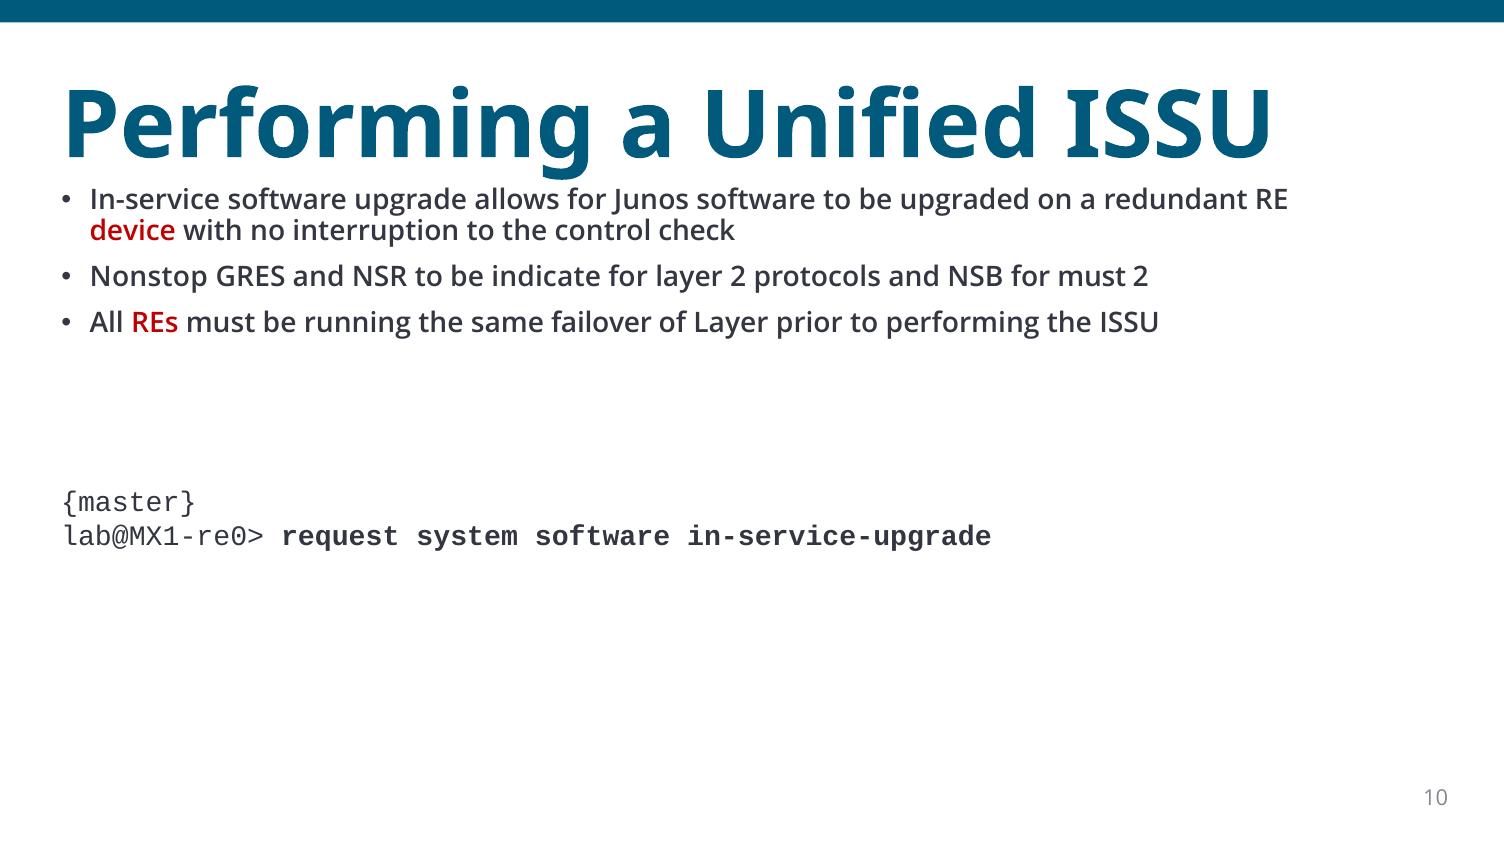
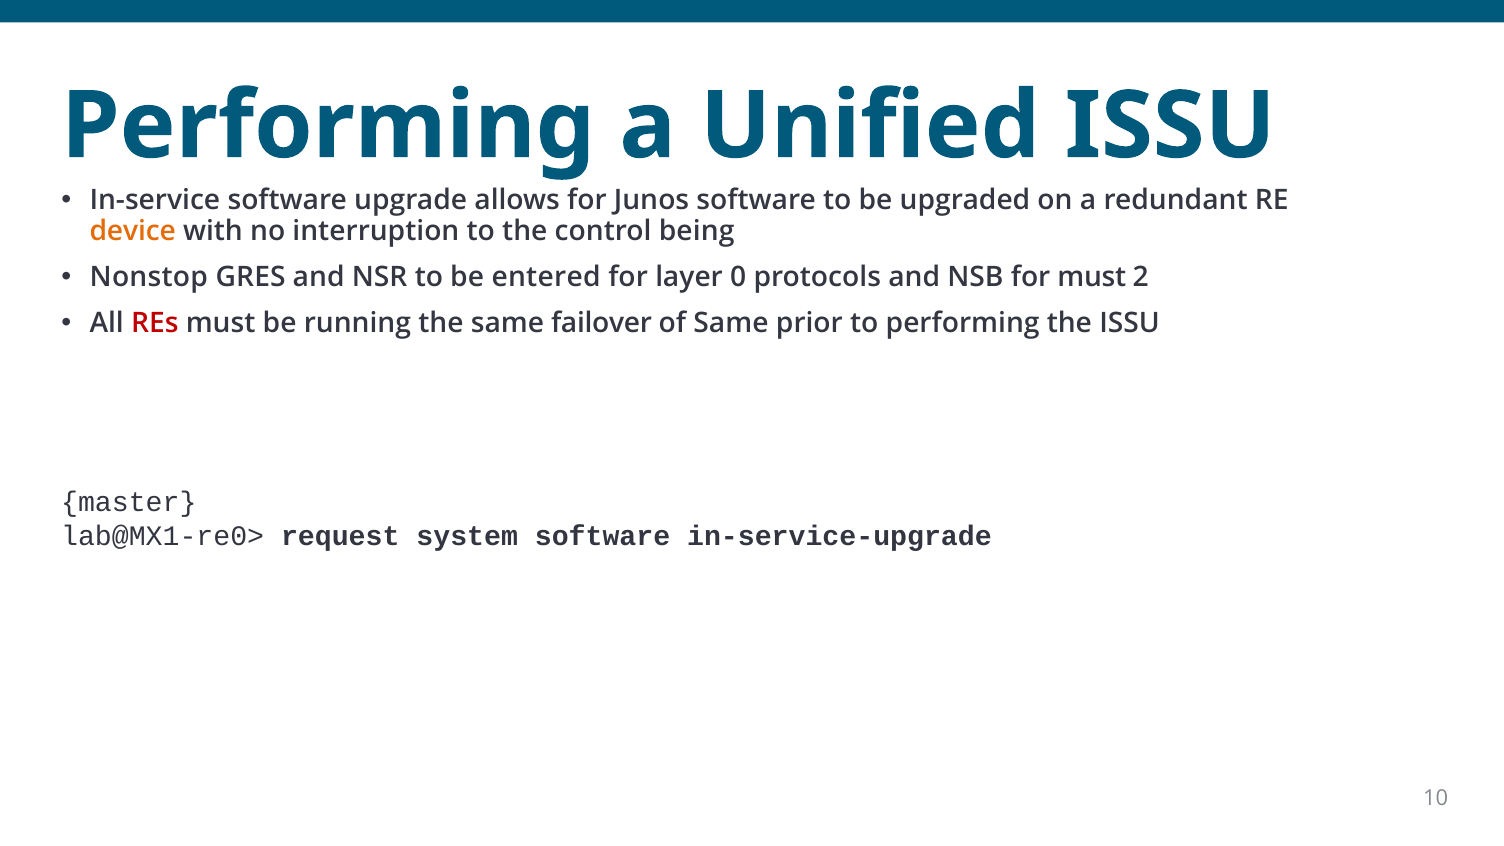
device colour: red -> orange (133, 231)
check: check -> being (697, 231)
indicate: indicate -> entered (546, 277)
layer 2: 2 -> 0 (738, 277)
of Layer: Layer -> Same (731, 323)
